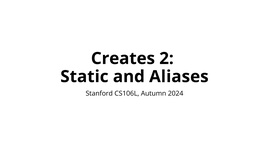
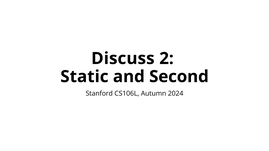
Creates: Creates -> Discuss (123, 59)
Aliases: Aliases -> Second (179, 77)
